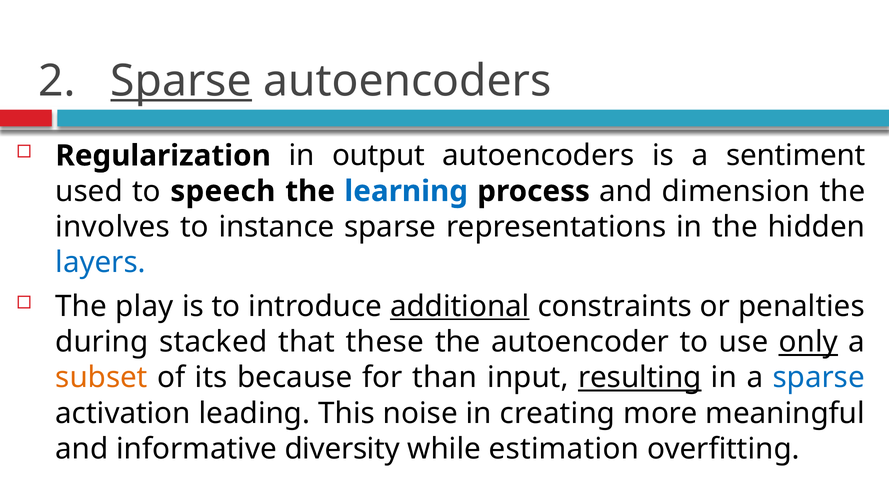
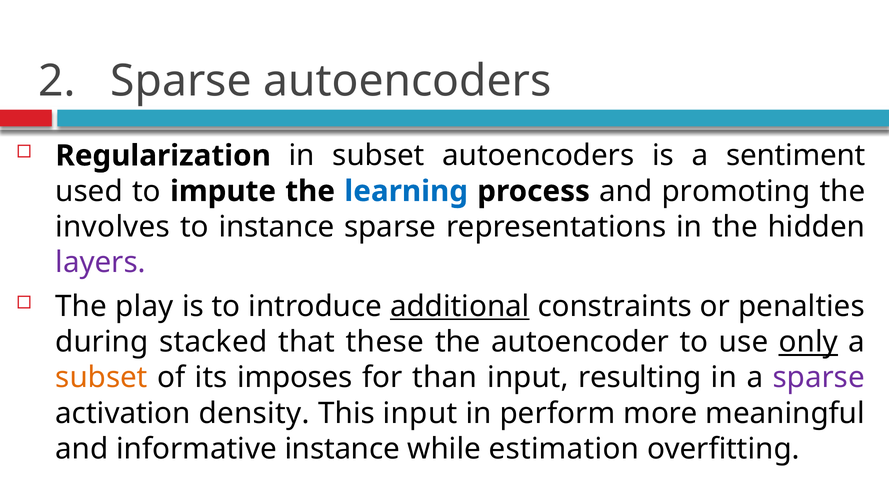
Sparse underline: present -> none (181, 81)
in output: output -> subset (378, 156)
speech: speech -> impute (223, 191)
dimension: dimension -> promoting (736, 191)
layers colour: blue -> purple (101, 262)
because: because -> imposes (295, 378)
resulting underline: present -> none (640, 378)
sparse colour: blue -> purple (819, 378)
leading: leading -> density (254, 413)
This noise: noise -> input (420, 413)
creating: creating -> perform (557, 413)
informative diversity: diversity -> instance (342, 449)
